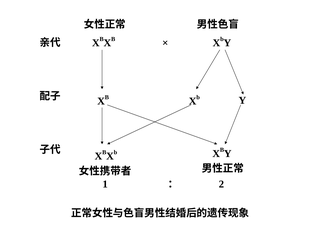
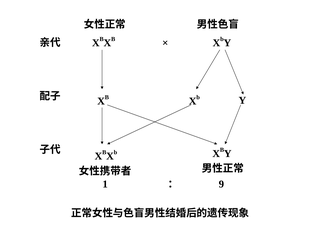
2: 2 -> 9 (221, 184)
